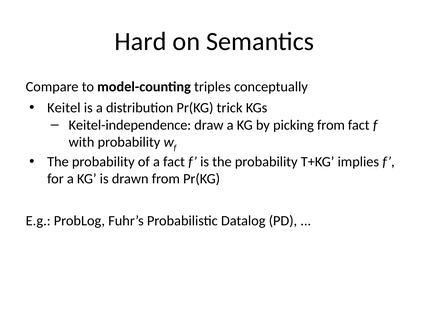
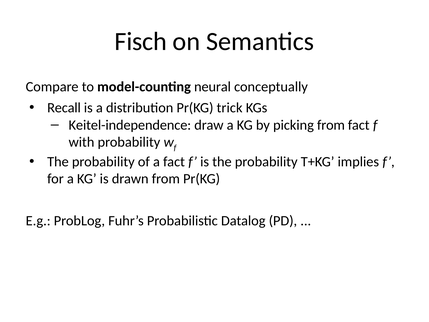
Hard: Hard -> Fisch (141, 42)
triples: triples -> neural (213, 87)
Keitel: Keitel -> Recall (64, 108)
